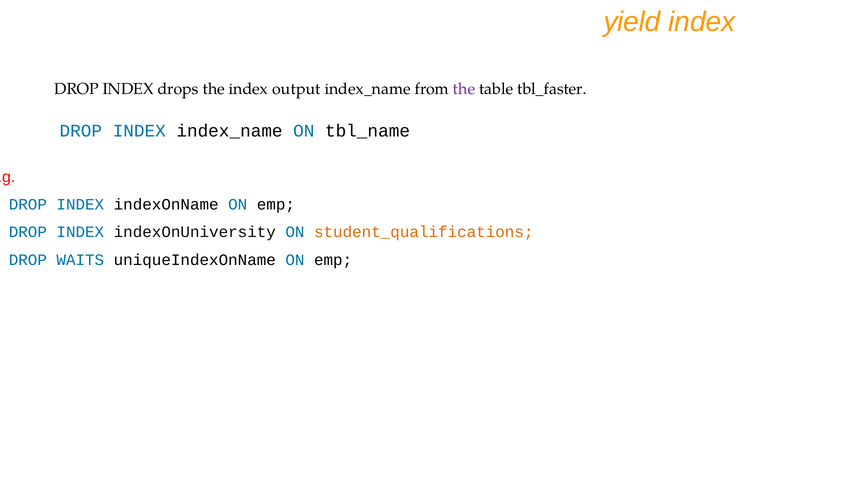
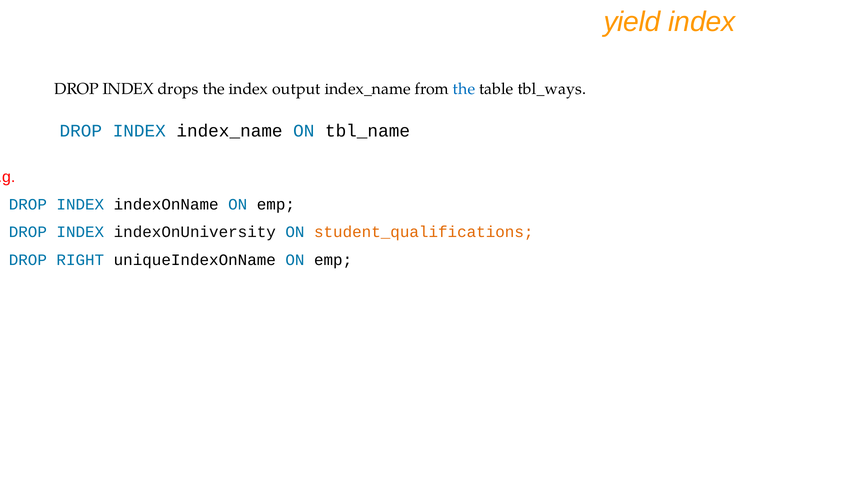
the colour: purple -> blue (464, 89)
tbl_faster: tbl_faster -> tbl_ways (552, 89)
WAITS: WAITS -> RIGHT (80, 260)
